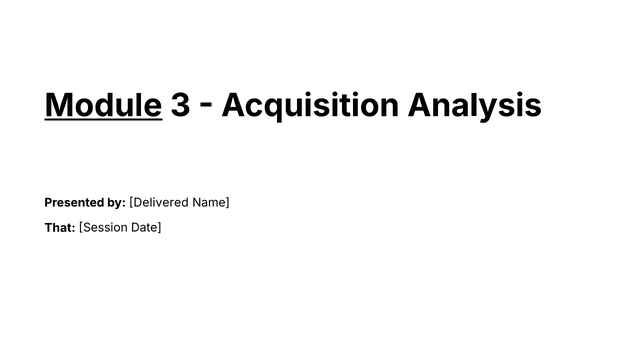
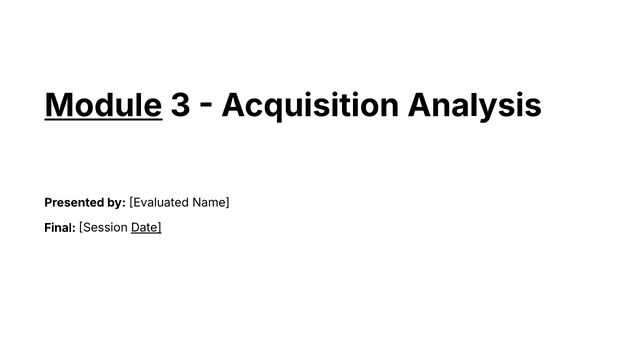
Delivered: Delivered -> Evaluated (159, 203)
That: That -> Final (60, 228)
Date underline: none -> present (146, 228)
